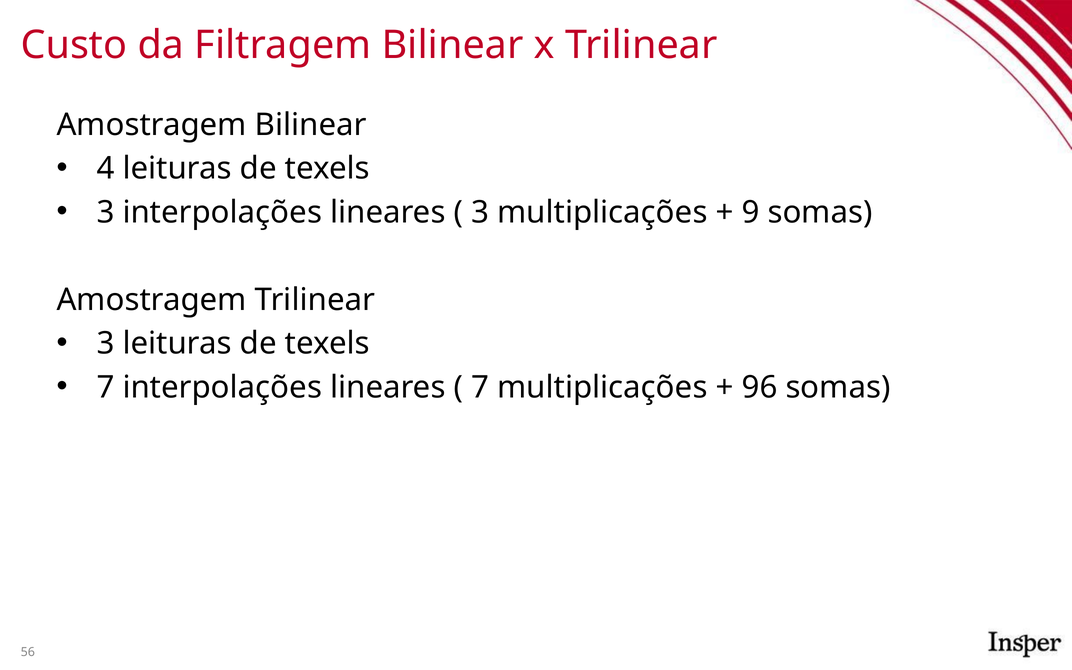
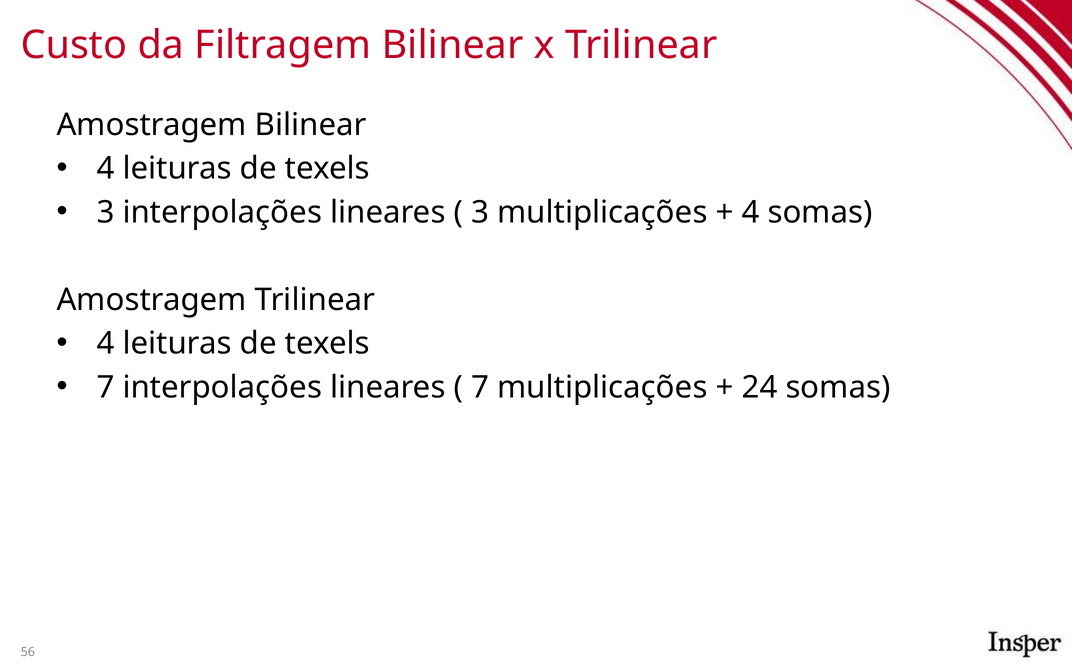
9: 9 -> 4 (751, 212)
3: 3 -> 4 (106, 344)
96: 96 -> 24 (760, 387)
